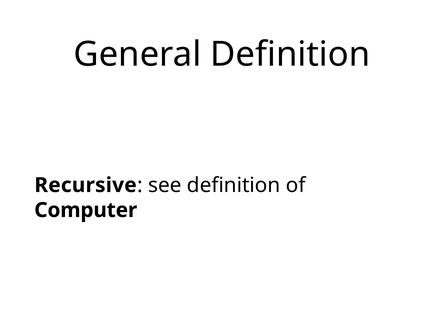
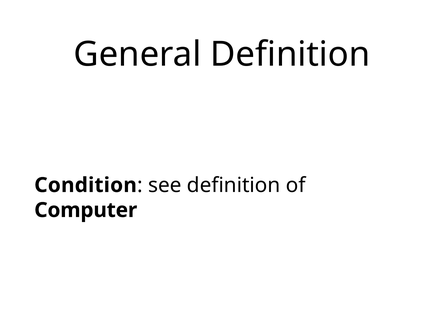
Recursive: Recursive -> Condition (86, 185)
